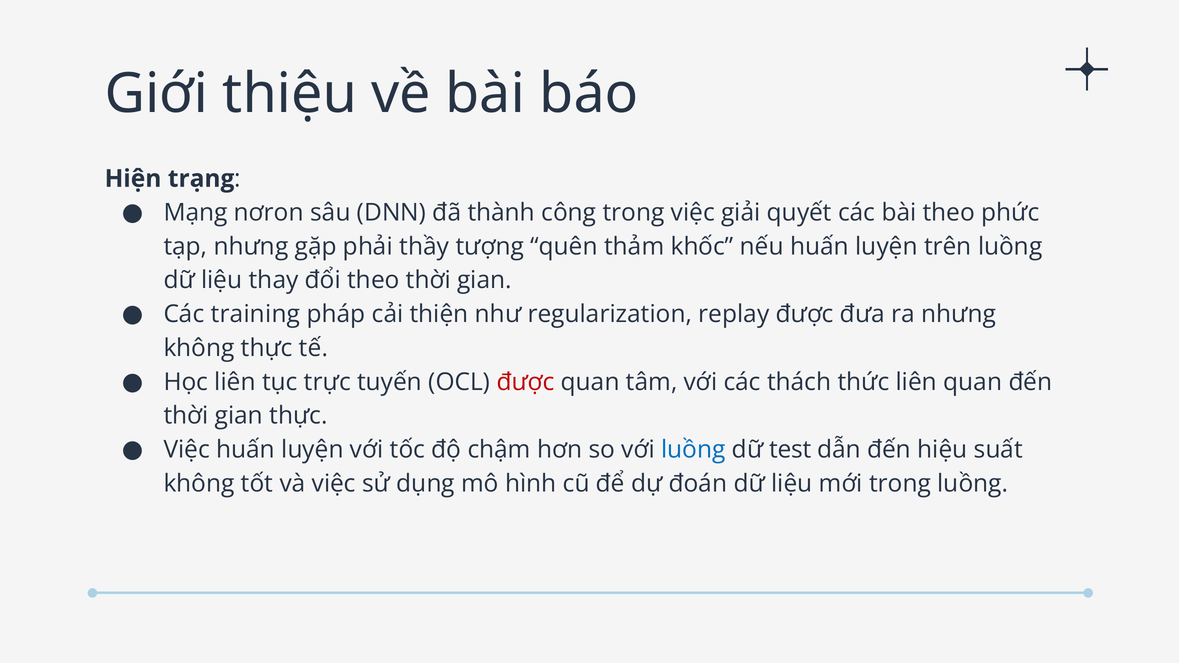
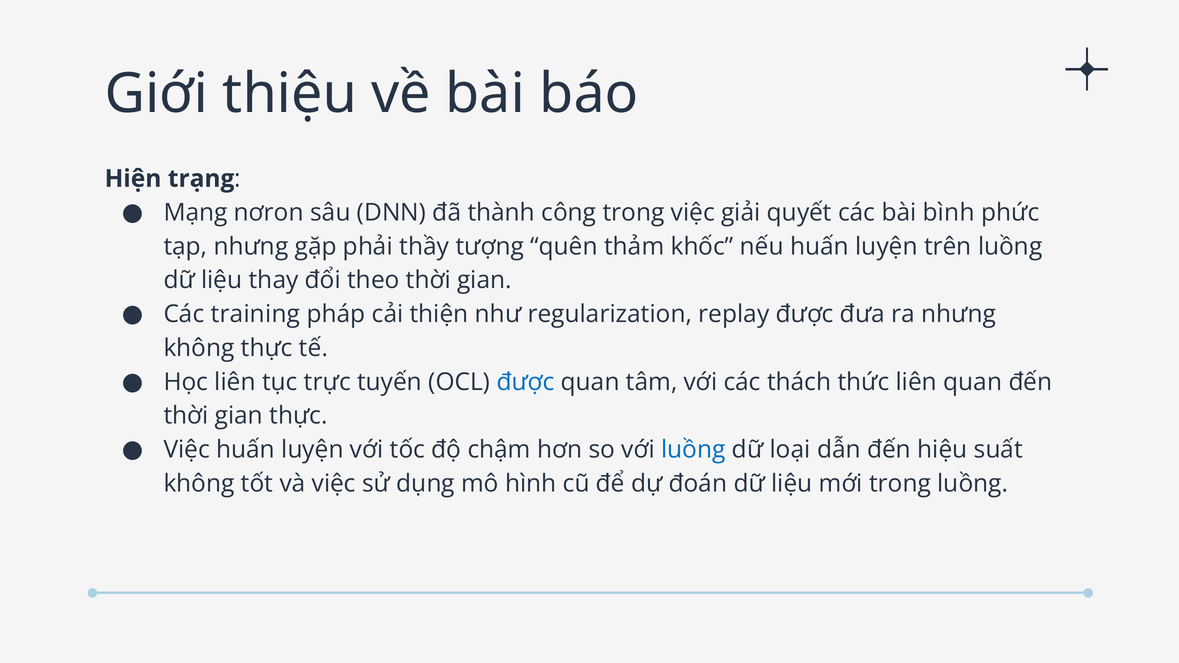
bài theo: theo -> bình (949, 213)
được colour: red -> blue (526, 382)
test: test -> loại (790, 450)
